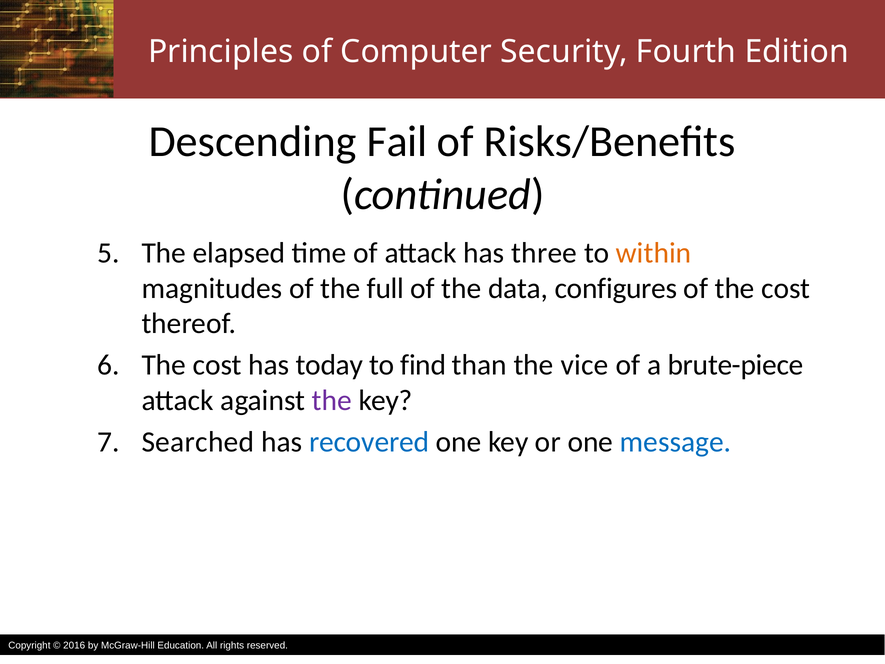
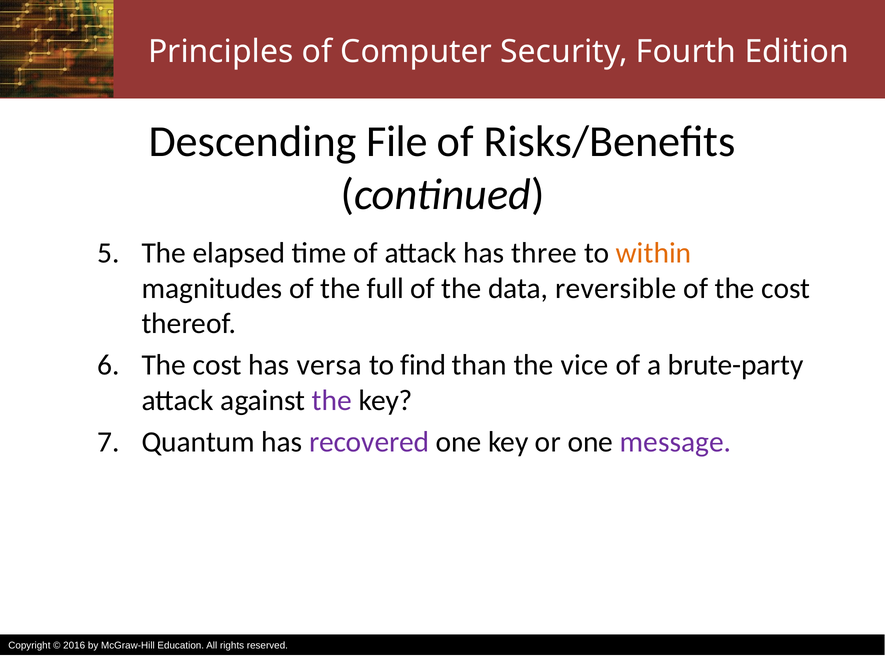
Fail: Fail -> File (397, 141)
configures: configures -> reversible (616, 288)
today: today -> versa (329, 365)
brute-piece: brute-piece -> brute-party (736, 365)
Searched: Searched -> Quantum (198, 442)
recovered colour: blue -> purple (369, 442)
message colour: blue -> purple (676, 442)
